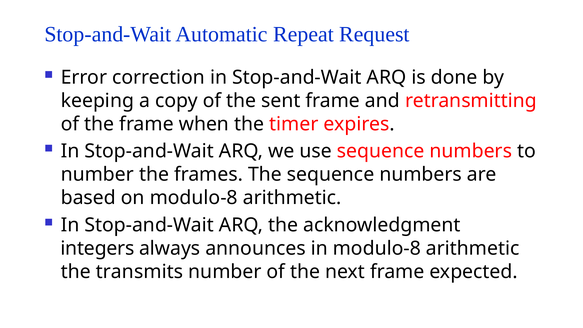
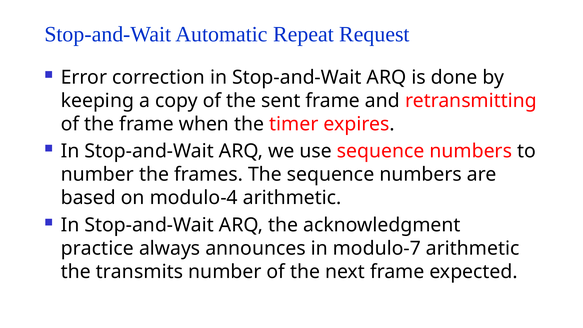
on modulo-8: modulo-8 -> modulo-4 (194, 198)
integers: integers -> practice (97, 248)
in modulo-8: modulo-8 -> modulo-7 (377, 248)
